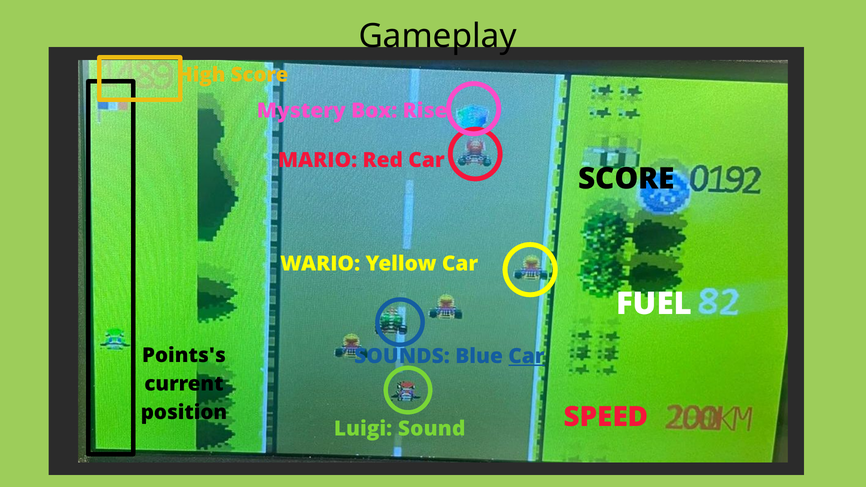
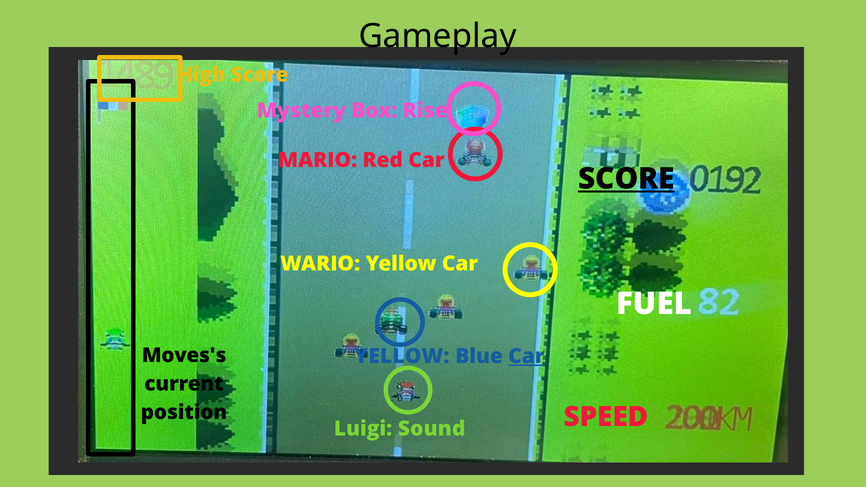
SCORE underline: none -> present (626, 179)
Points's: Points's -> Moves's (184, 355)
SOUNDS: SOUNDS -> YELLOW (402, 356)
